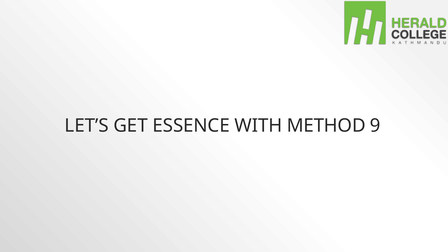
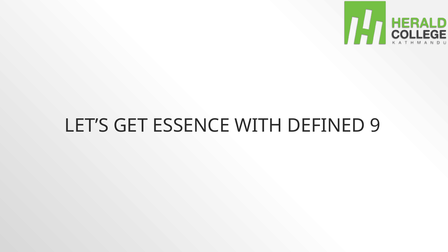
METHOD: METHOD -> DEFINED (326, 126)
